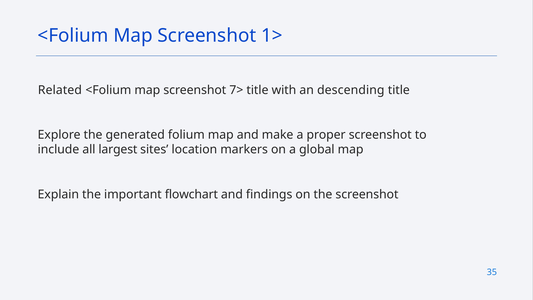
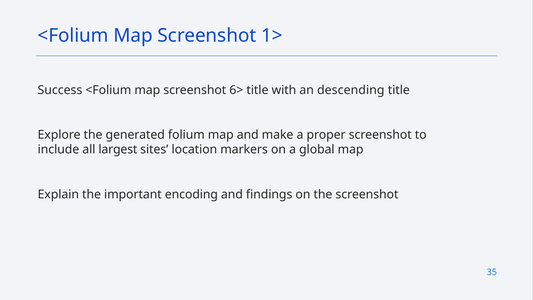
Related: Related -> Success (60, 90)
7>: 7> -> 6> (236, 90)
flowchart: flowchart -> encoding (191, 194)
